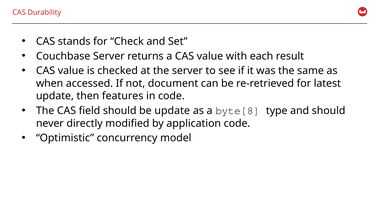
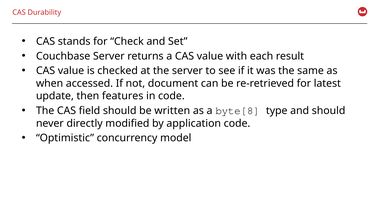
be update: update -> written (172, 111)
